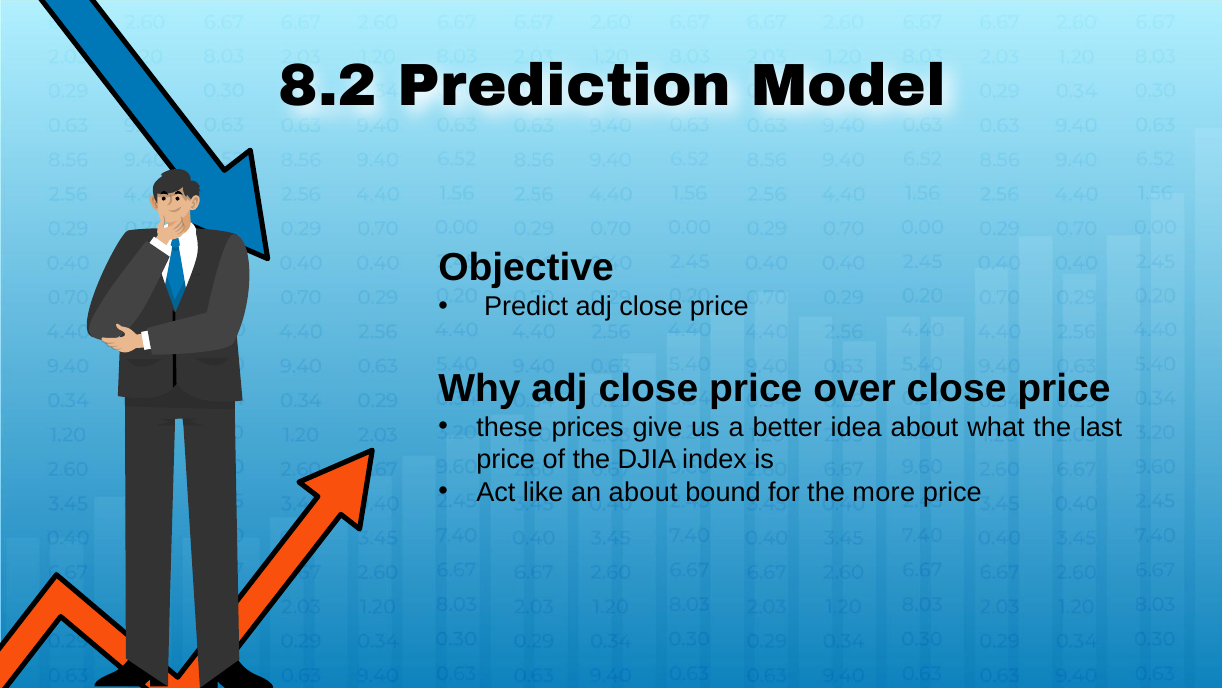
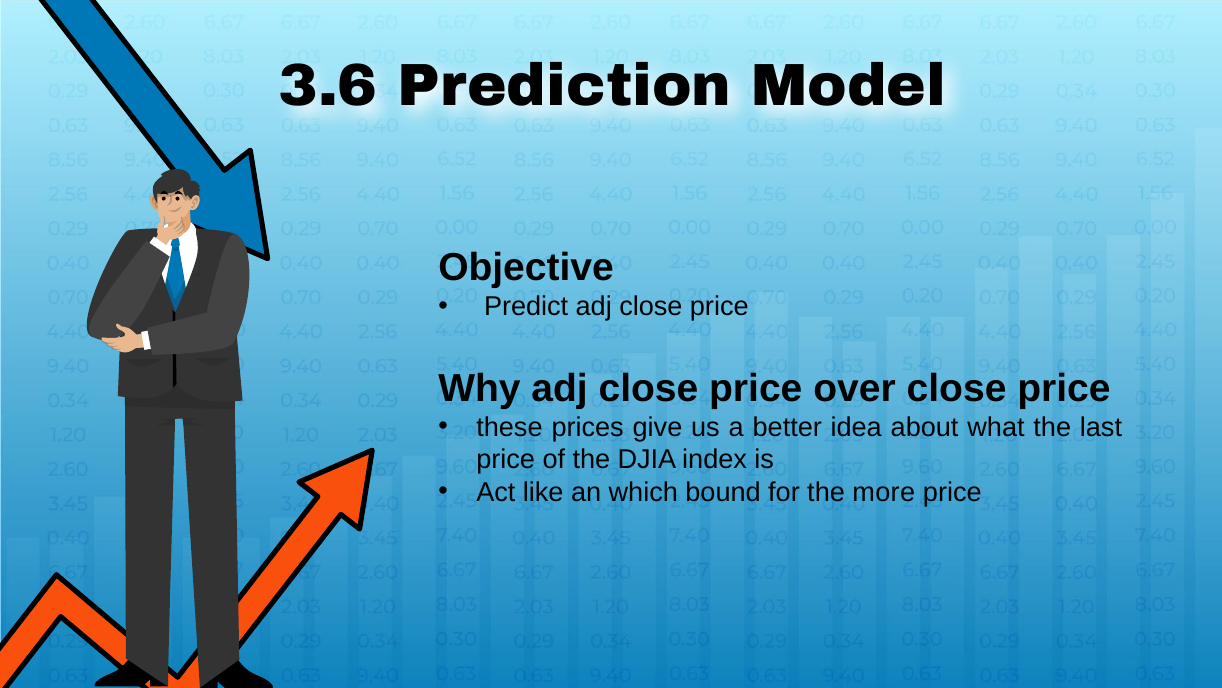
8.2: 8.2 -> 3.6 (328, 86)
an about: about -> which (643, 492)
